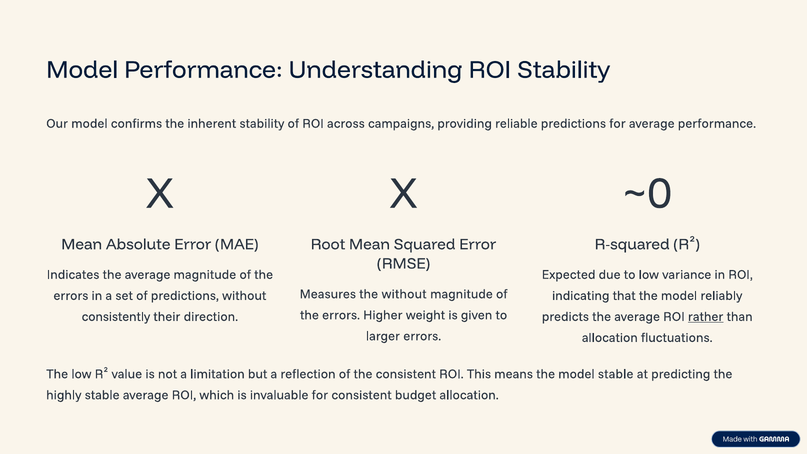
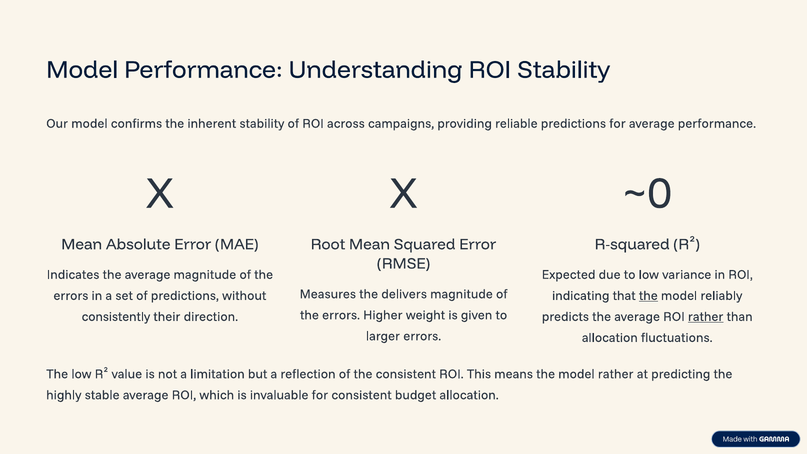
the without: without -> delivers (404, 294)
the underline: none -> present (648, 296)
model stable: stable -> rather (616, 374)
